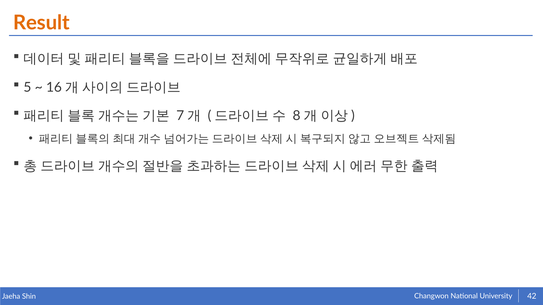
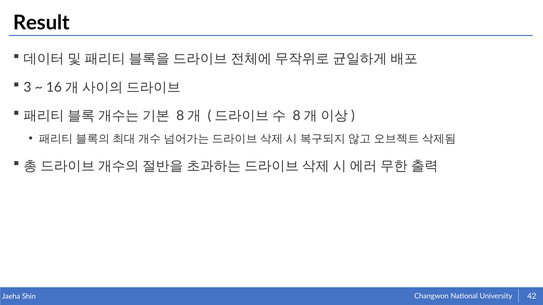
Result colour: orange -> black (41, 23)
5: 5 -> 3 (27, 87)
7: 7 -> 8 (180, 116)
